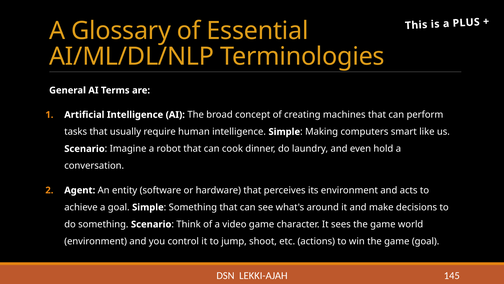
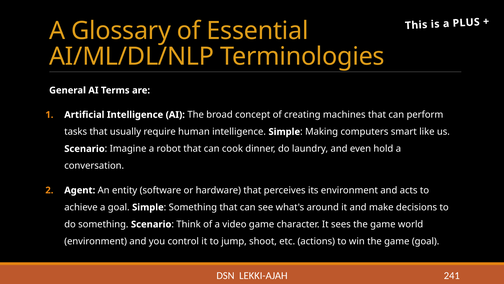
145: 145 -> 241 (452, 275)
